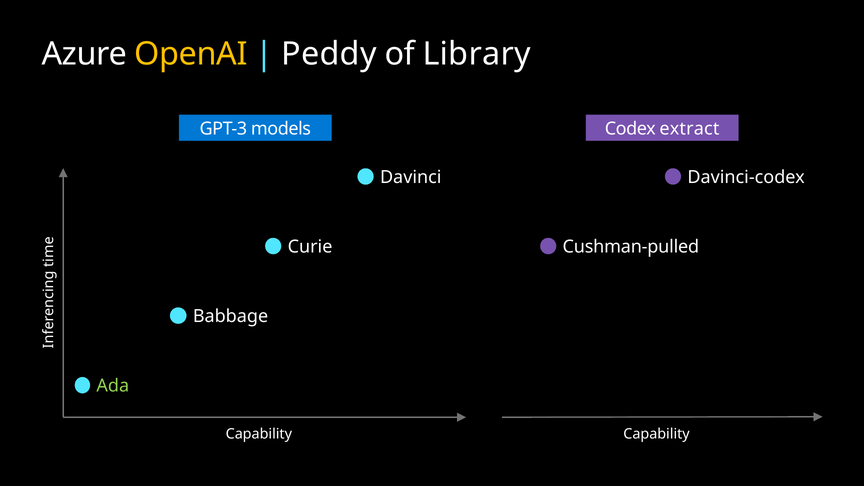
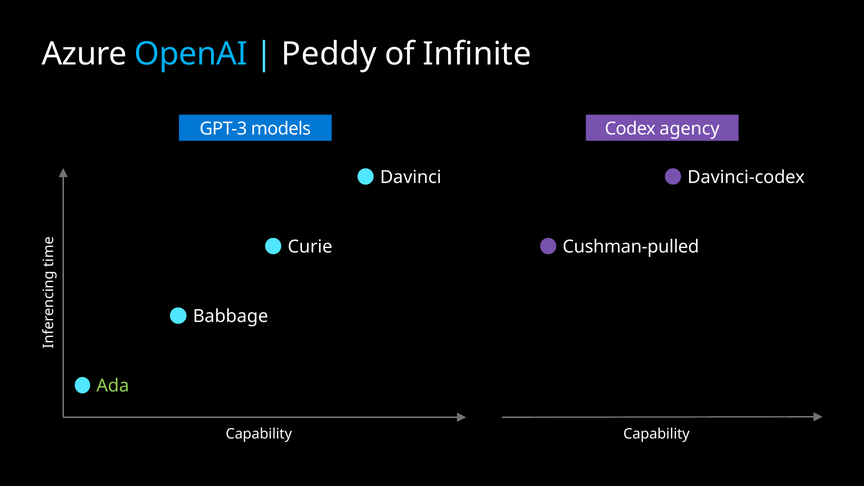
OpenAI colour: yellow -> light blue (191, 54)
Library: Library -> Infinite (477, 54)
extract: extract -> agency (690, 129)
